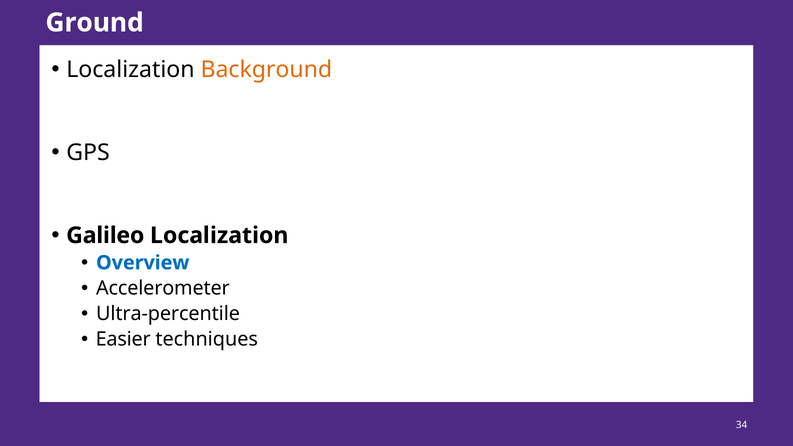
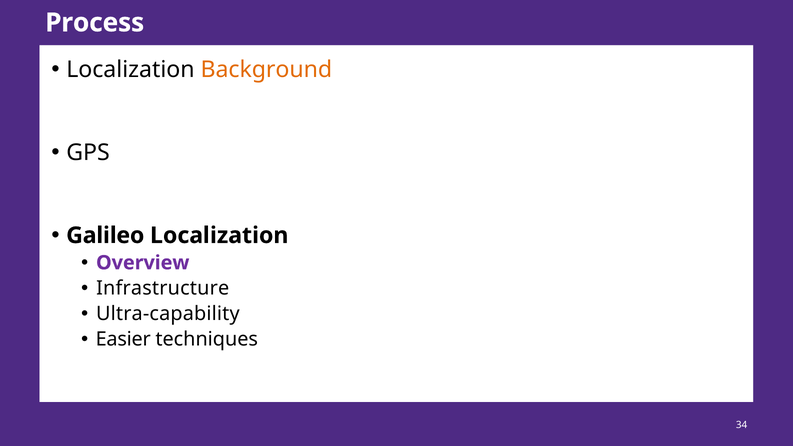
Ground: Ground -> Process (95, 23)
Overview colour: blue -> purple (143, 263)
Accelerometer: Accelerometer -> Infrastructure (163, 288)
Ultra-percentile: Ultra-percentile -> Ultra-capability (168, 314)
